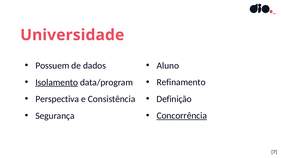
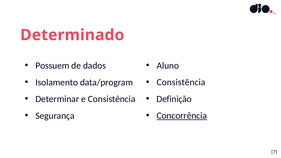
Universidade: Universidade -> Determinado (72, 35)
Refinamento: Refinamento -> Consistência (181, 82)
Isolamento underline: present -> none (57, 82)
Perspectiva: Perspectiva -> Determinar (57, 99)
